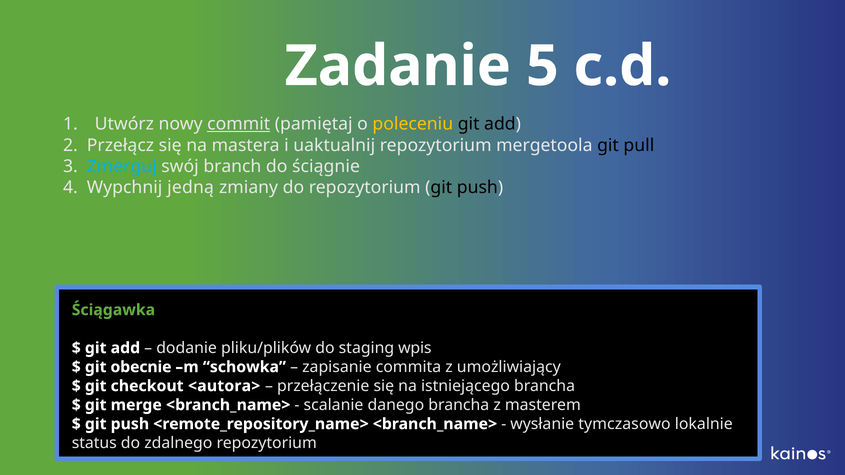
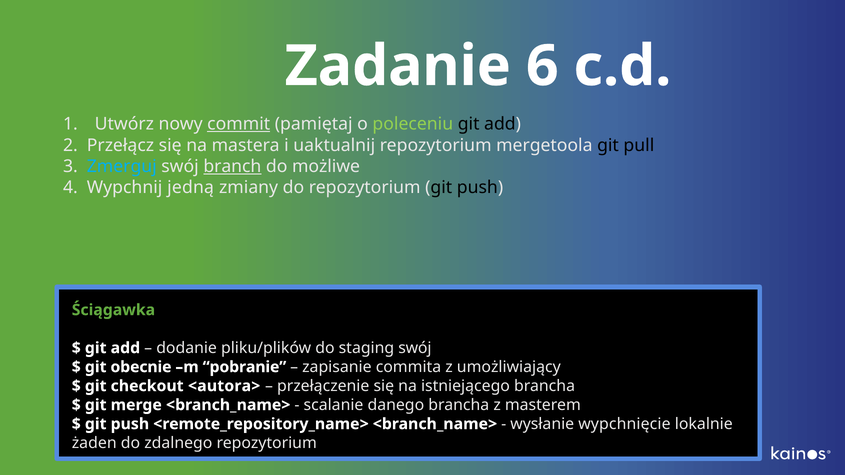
5: 5 -> 6 (542, 66)
poleceniu colour: yellow -> light green (413, 124)
branch underline: none -> present (232, 166)
ściągnie: ściągnie -> możliwe (326, 166)
staging wpis: wpis -> swój (415, 348)
schowka: schowka -> pobranie (244, 367)
tymczasowo: tymczasowo -> wypchnięcie (624, 424)
status: status -> żaden (94, 443)
